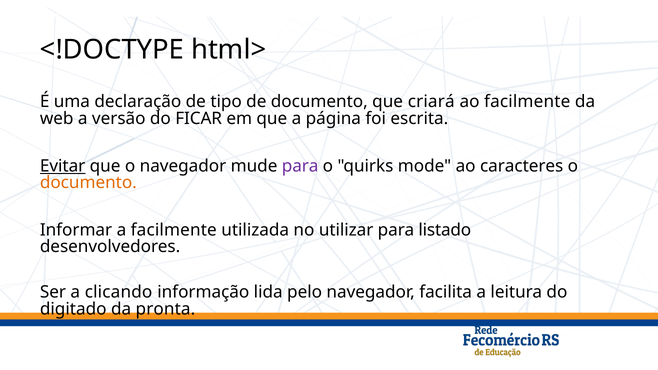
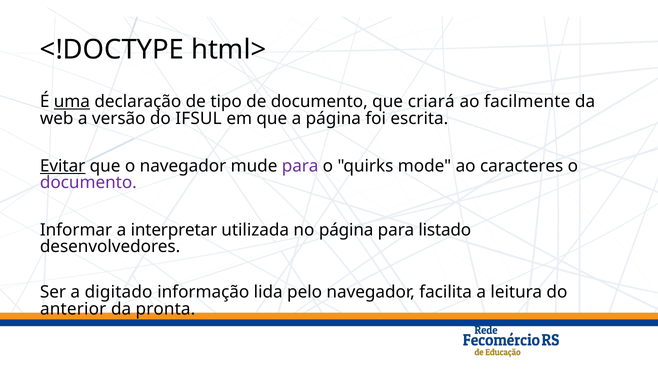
uma underline: none -> present (72, 102)
FICAR: FICAR -> IFSUL (199, 118)
documento colour: orange -> purple (88, 183)
a facilmente: facilmente -> interpretar (174, 230)
no utilizar: utilizar -> página (346, 230)
clicando: clicando -> digitado (119, 292)
digitado: digitado -> anterior (73, 309)
